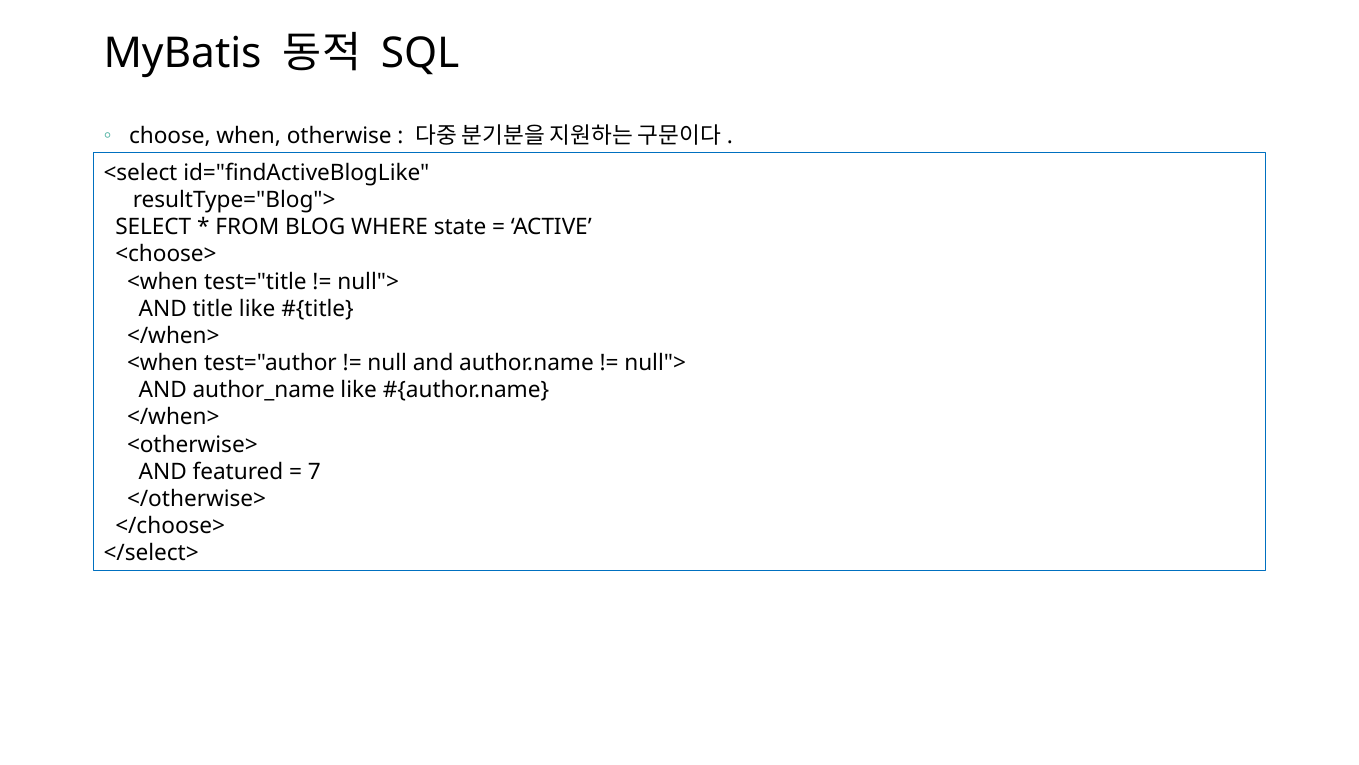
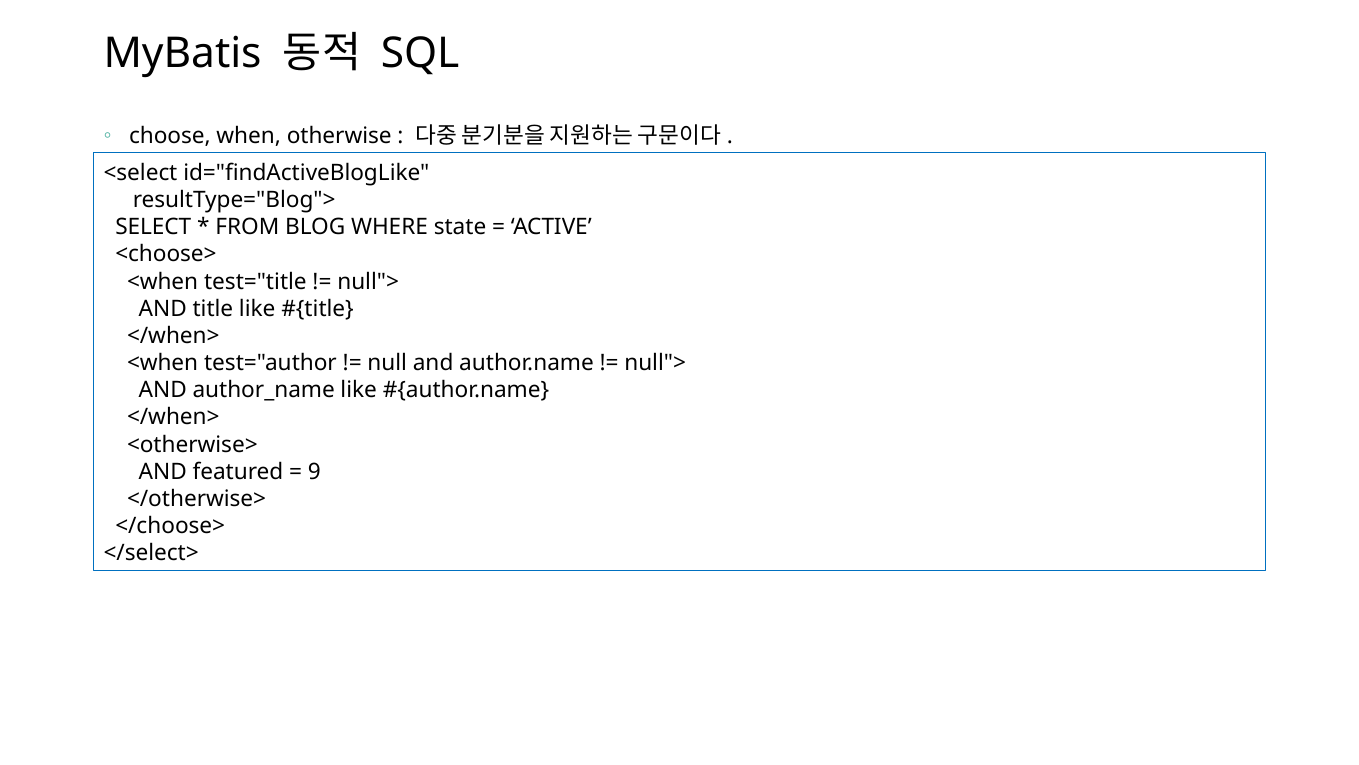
7: 7 -> 9 (314, 471)
